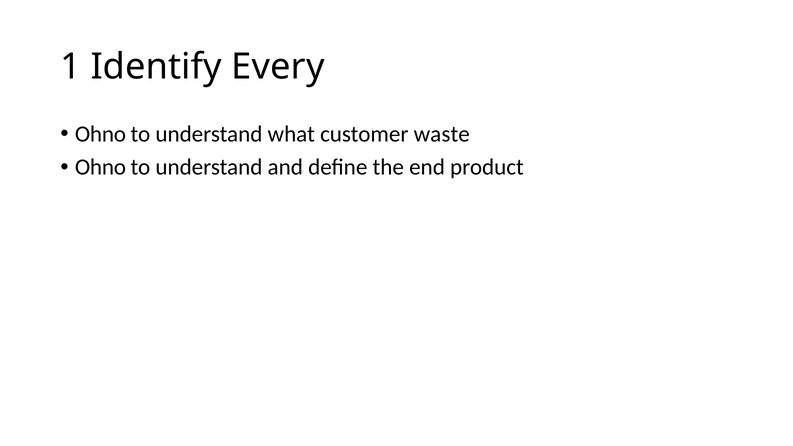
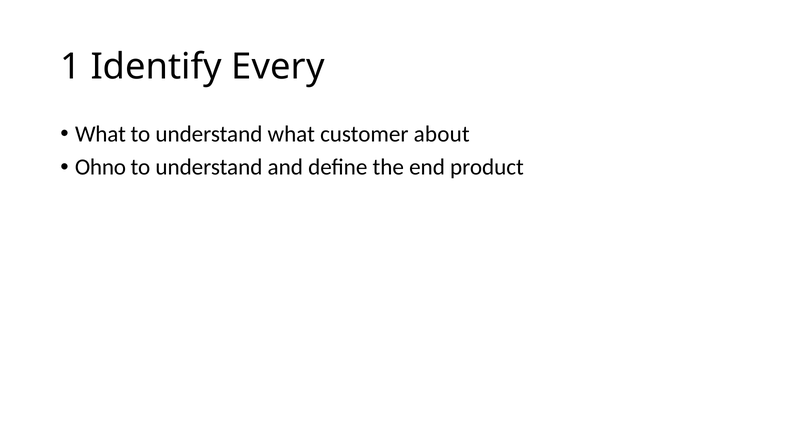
Ohno: Ohno -> What (100, 134)
waste: waste -> about (442, 134)
